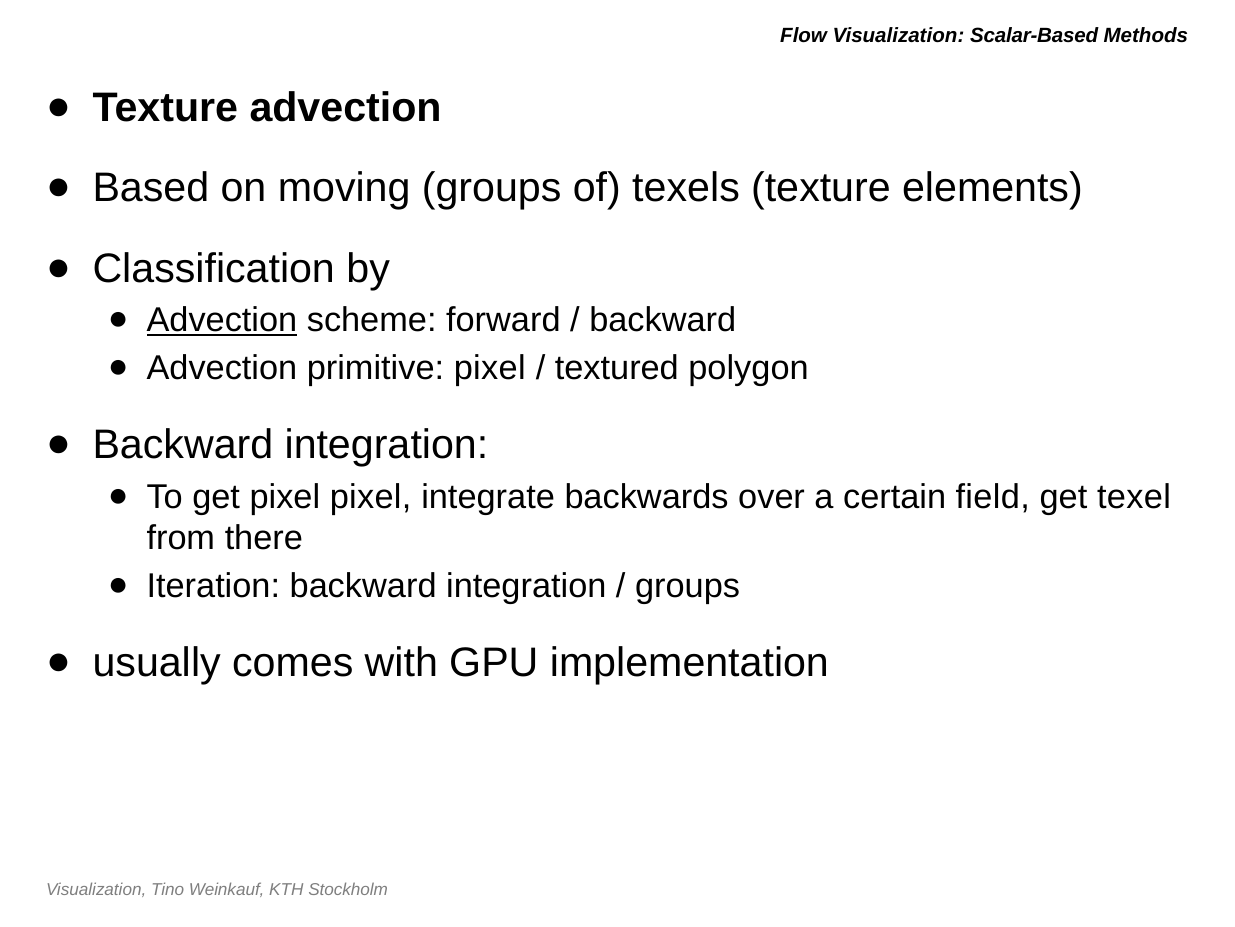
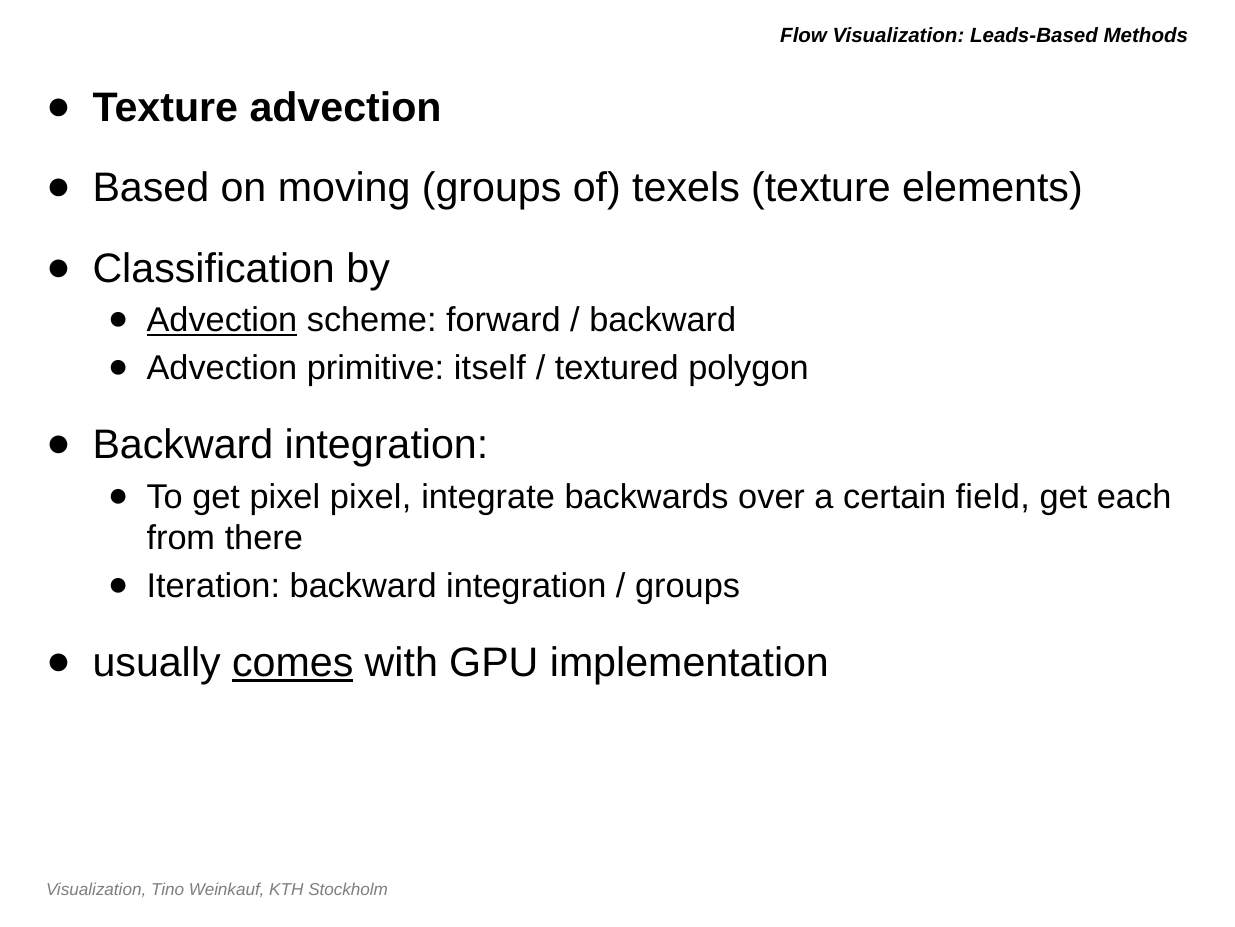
Scalar-Based: Scalar-Based -> Leads-Based (1034, 36)
primitive pixel: pixel -> itself (490, 368)
texel: texel -> each (1134, 497)
comes underline: none -> present (293, 662)
